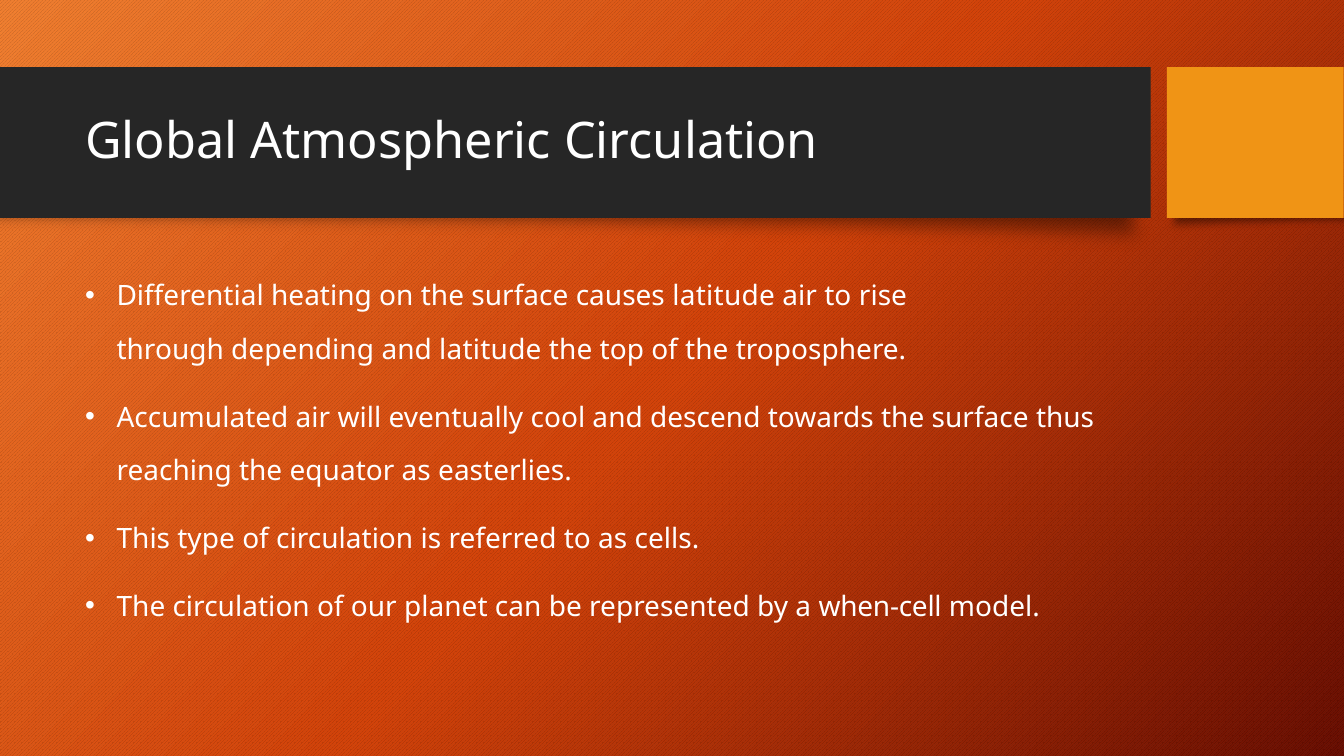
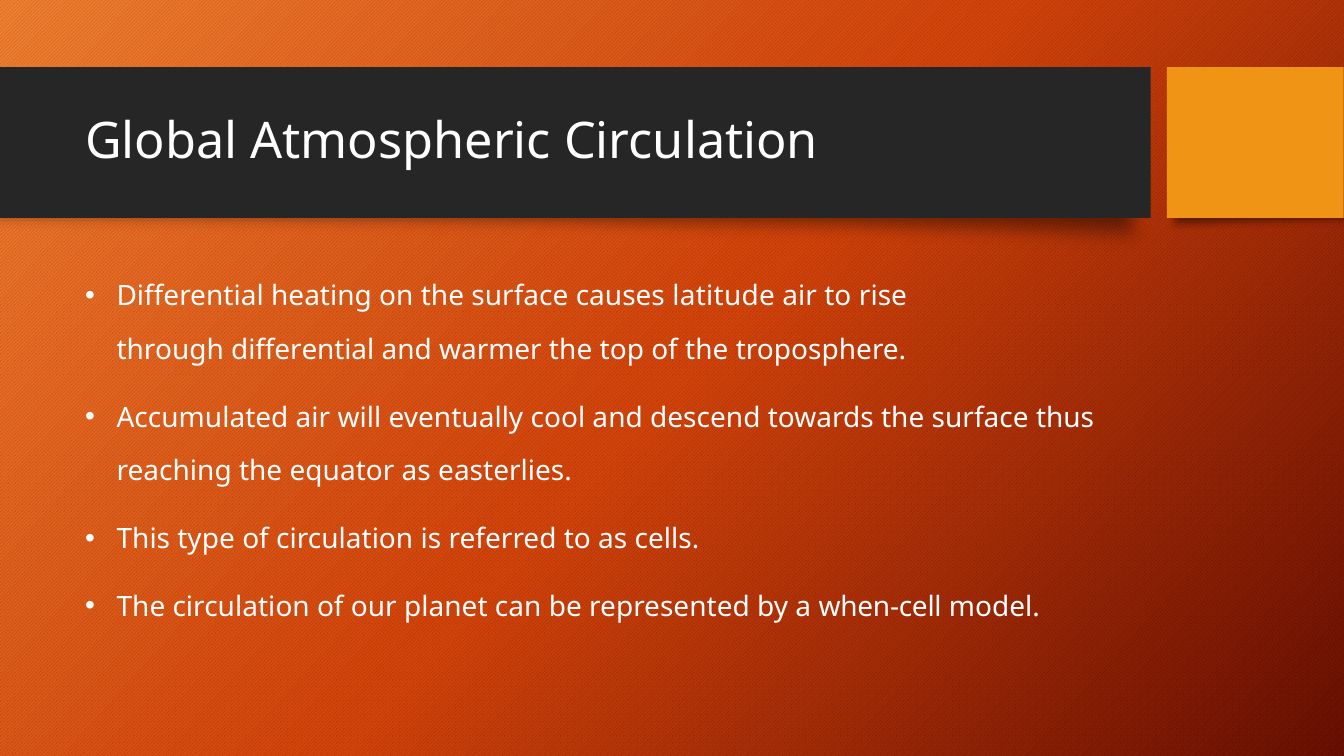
through depending: depending -> differential (303, 350)
and latitude: latitude -> warmer (490, 350)
